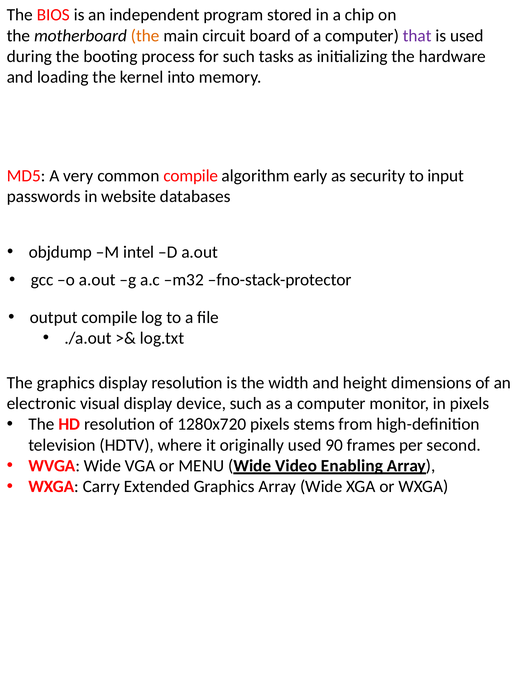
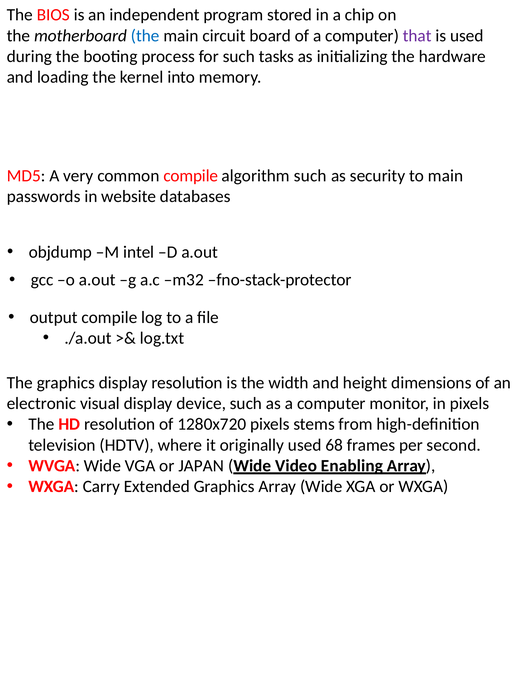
the colour: orange -> blue (145, 36)
algorithm early: early -> such (310, 176)
to input: input -> main (446, 176)
90: 90 -> 68 (334, 445)
MENU: MENU -> JAPAN (201, 466)
